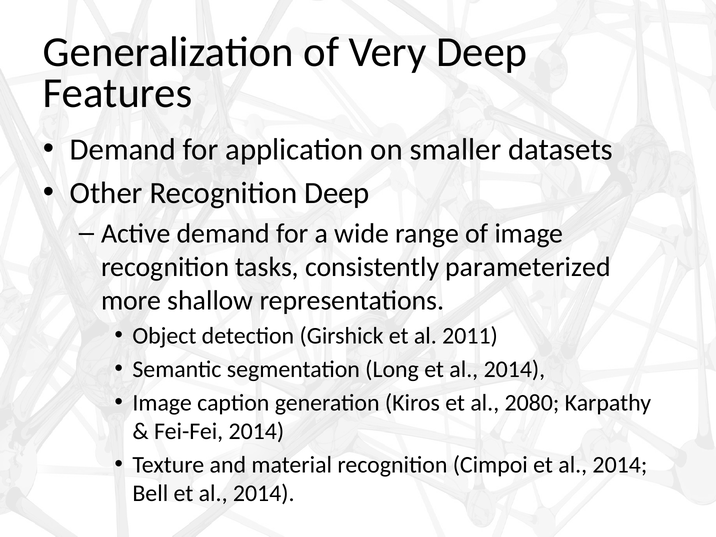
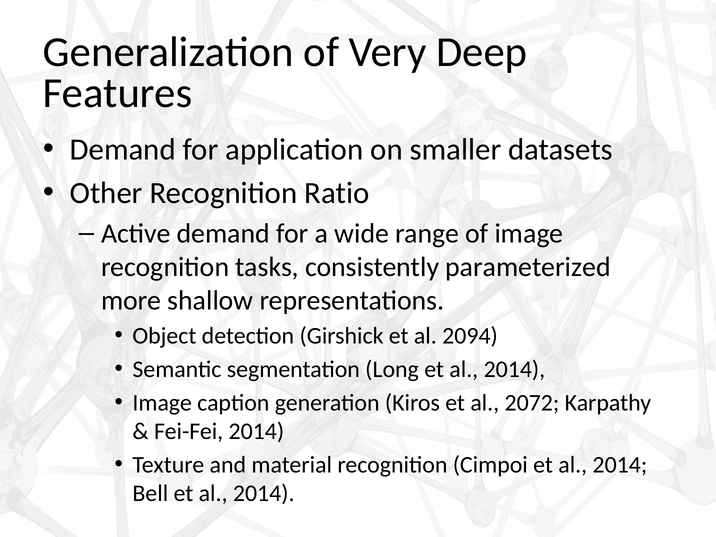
Recognition Deep: Deep -> Ratio (337, 193)
2011: 2011 -> 2094 (470, 336)
2080: 2080 -> 2072 (532, 403)
